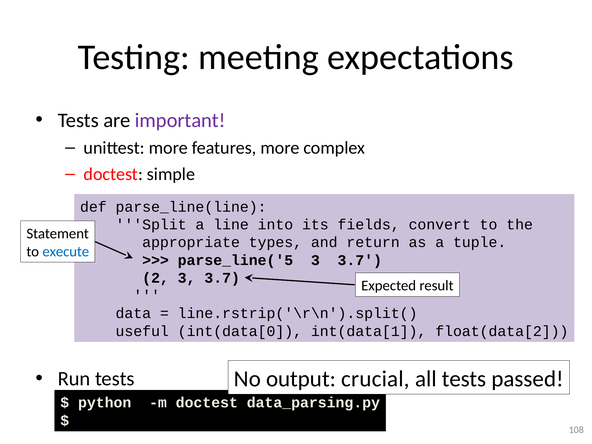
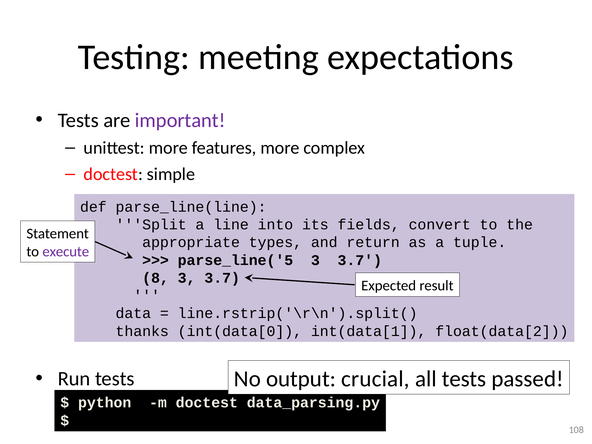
execute colour: blue -> purple (66, 252)
2: 2 -> 8 (156, 278)
useful: useful -> thanks (142, 331)
